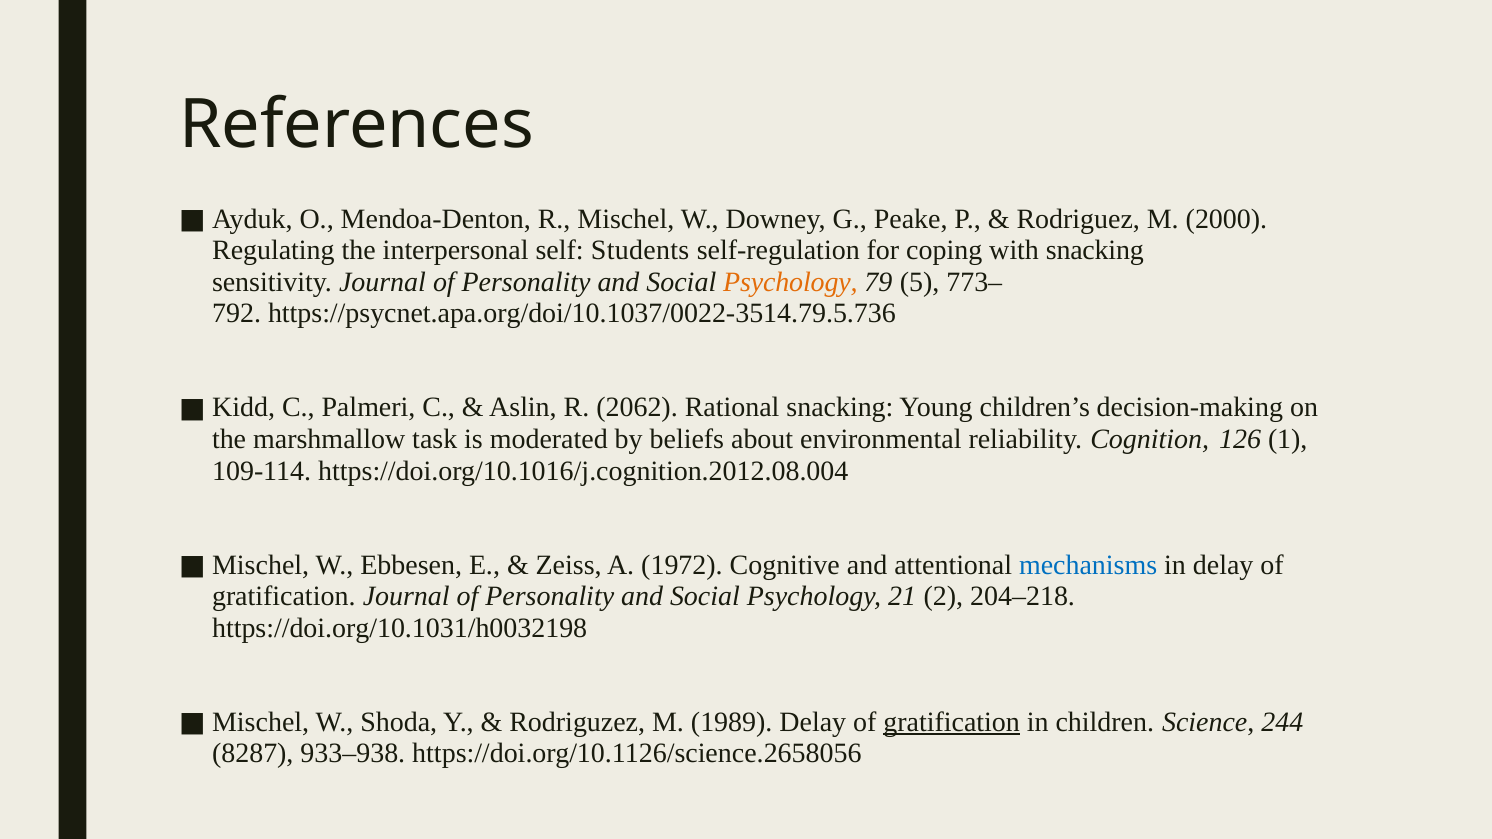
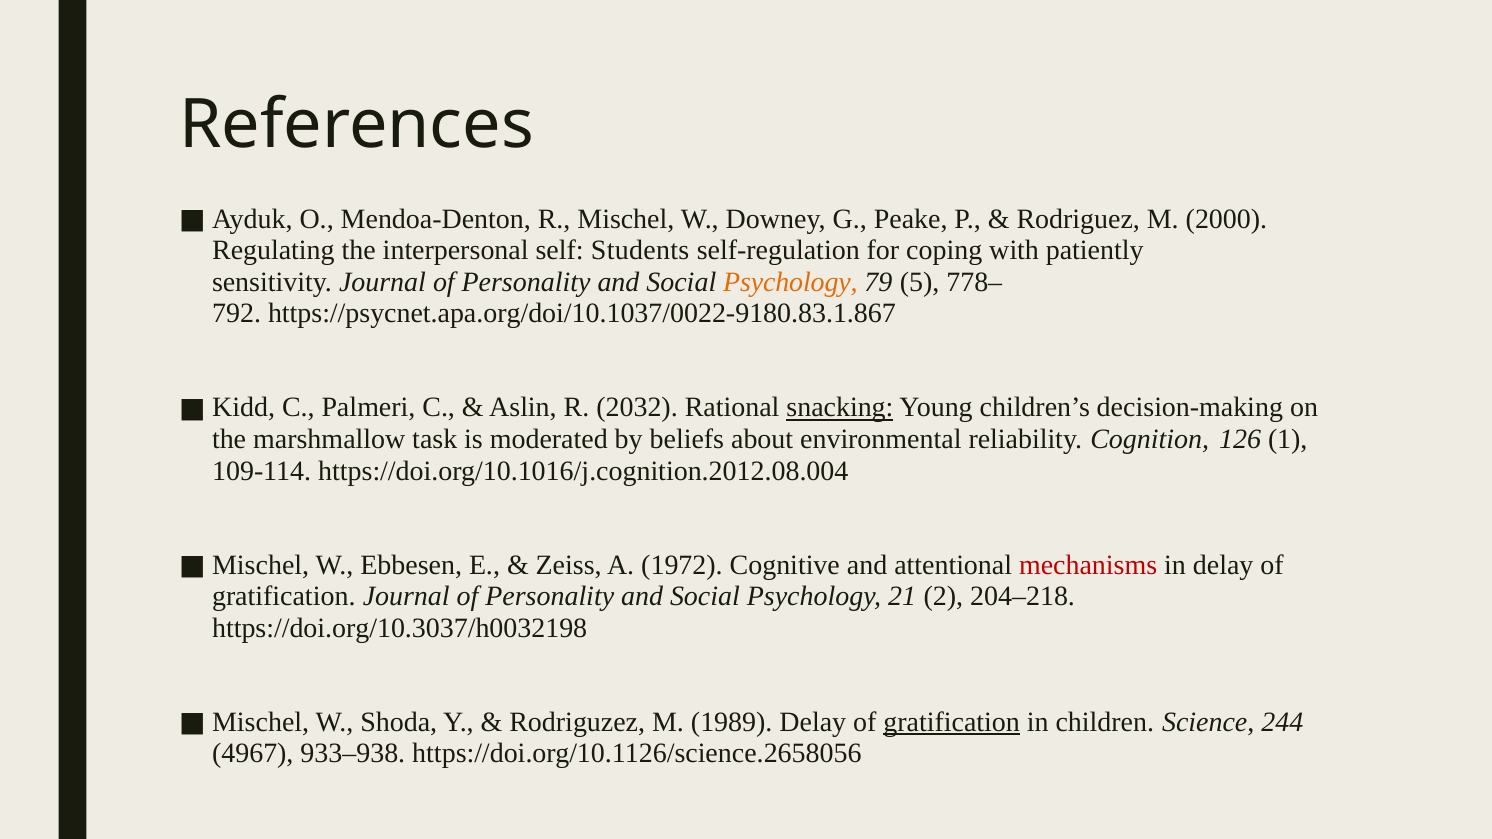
with snacking: snacking -> patiently (1095, 251)
773–: 773– -> 778– (974, 282)
https://psycnet.apa.org/doi/10.1037/0022-3514.79.5.736: https://psycnet.apa.org/doi/10.1037/0022-3514.79.5.736 -> https://psycnet.apa.org/doi/10.1037/0022-9180.83.1.867 (582, 314)
2062: 2062 -> 2032 (637, 408)
snacking underline: none -> present (840, 408)
mechanisms colour: blue -> red (1088, 565)
https://doi.org/10.1031/h0032198: https://doi.org/10.1031/h0032198 -> https://doi.org/10.3037/h0032198 (400, 628)
8287: 8287 -> 4967 (253, 754)
